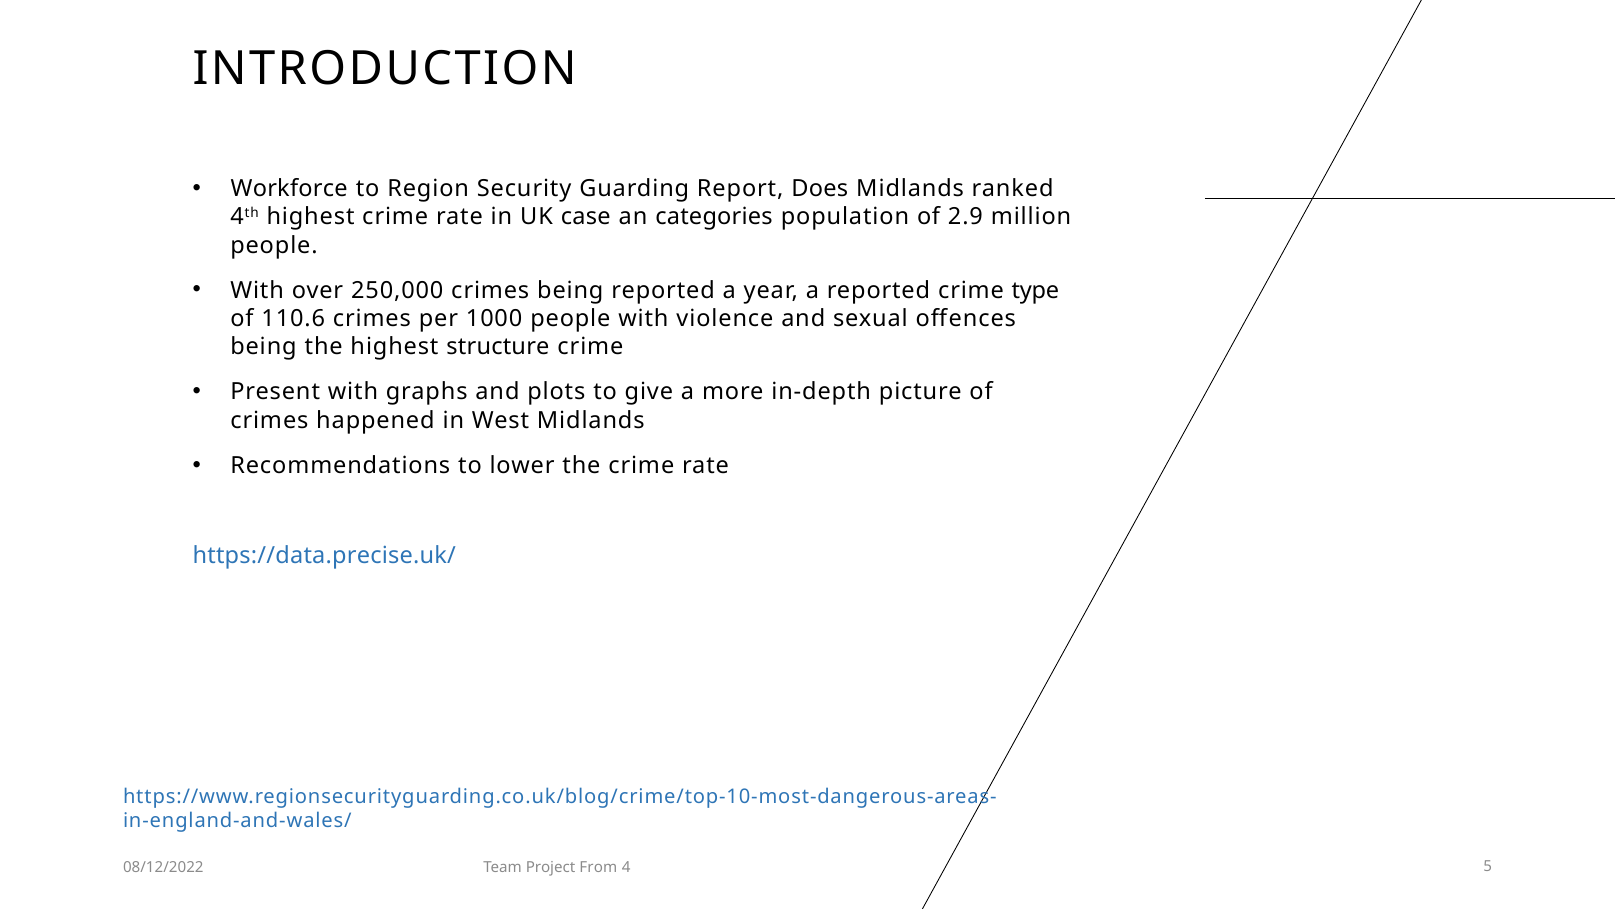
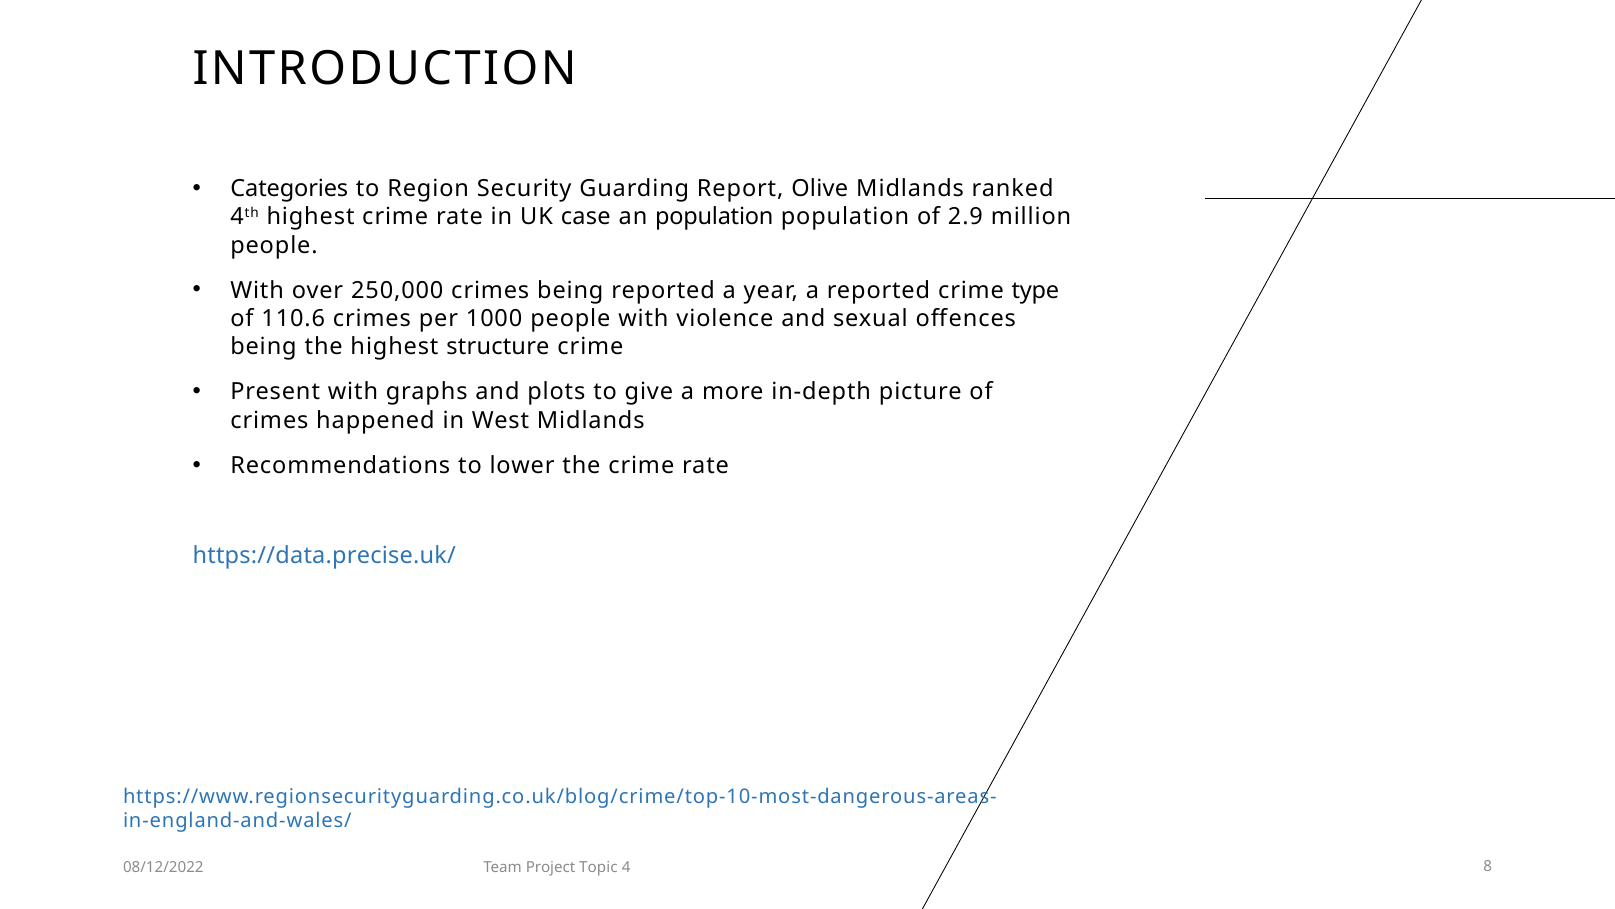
Workforce: Workforce -> Categories (289, 189)
Does: Does -> Olive (820, 189)
an categories: categories -> population (714, 217)
From: From -> Topic (598, 867)
5: 5 -> 8 (1488, 866)
